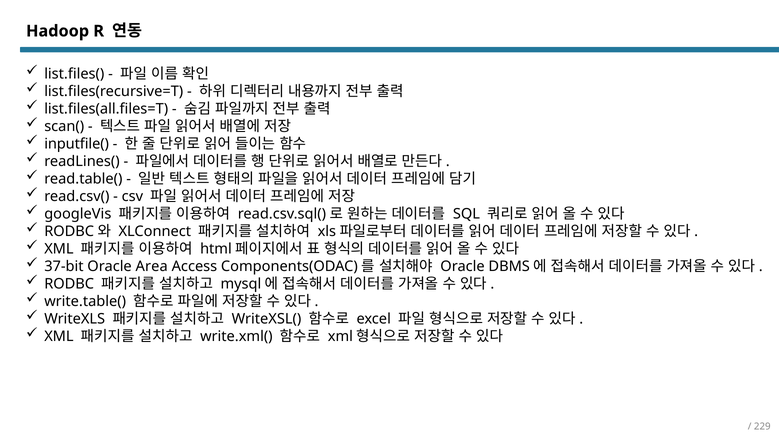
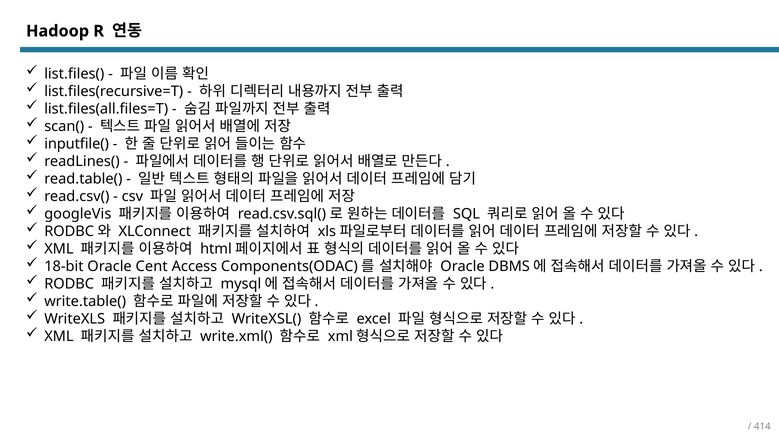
37-bit: 37-bit -> 18-bit (64, 267)
Area: Area -> Cent (152, 267)
229: 229 -> 414 (762, 427)
